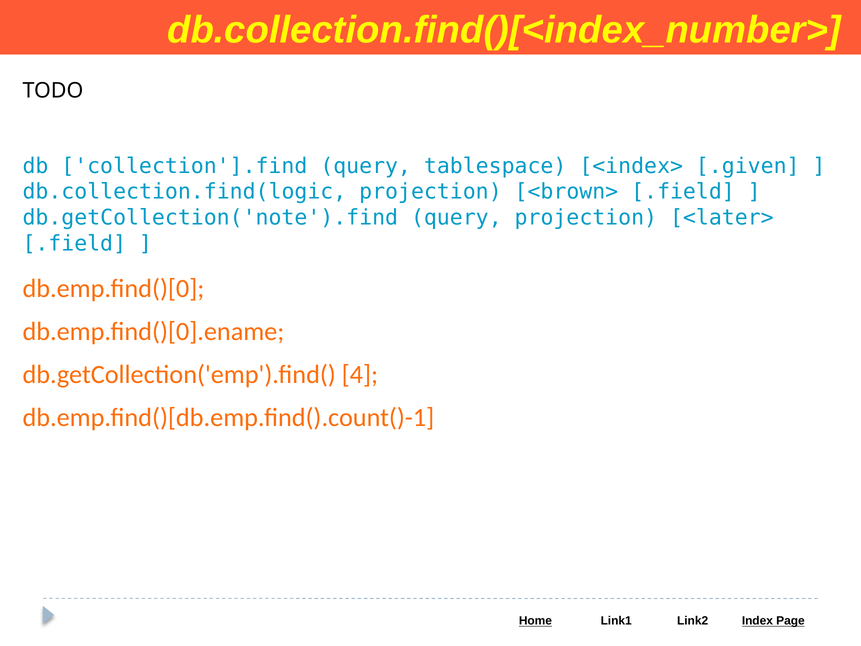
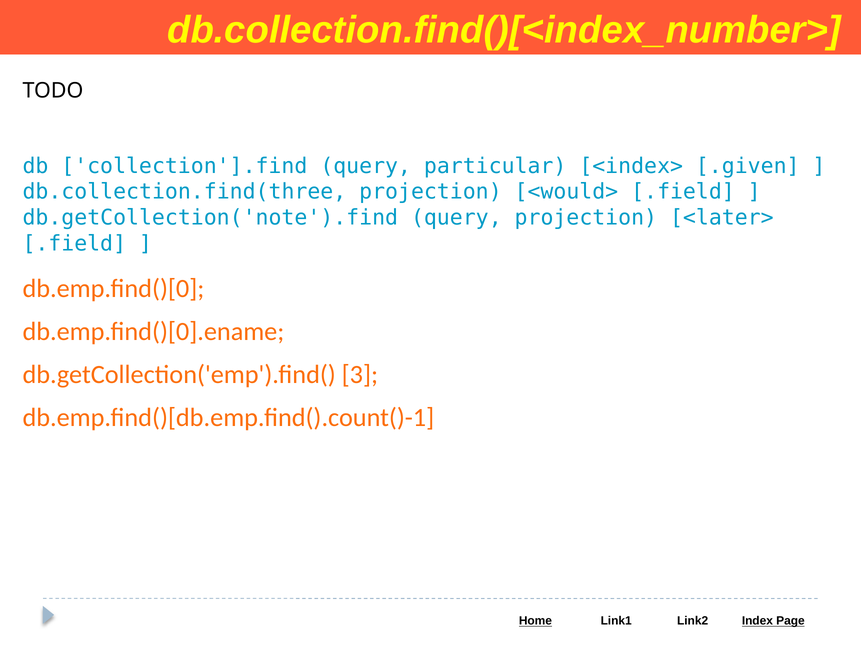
tablespace: tablespace -> particular (495, 166)
db.collection.find(logic: db.collection.find(logic -> db.collection.find(three (184, 192)
<brown>: <brown> -> <would> (566, 192)
4: 4 -> 3 (360, 375)
